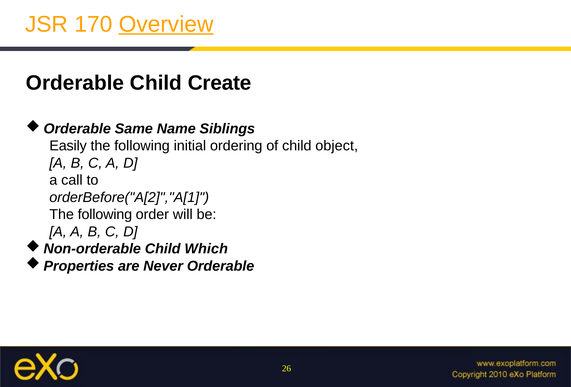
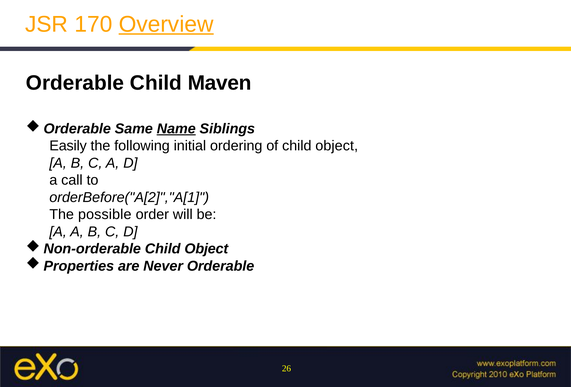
Create: Create -> Maven (220, 83)
Name underline: none -> present (176, 129)
following: following -> possible (105, 214)
Which: Which -> Object (206, 249)
